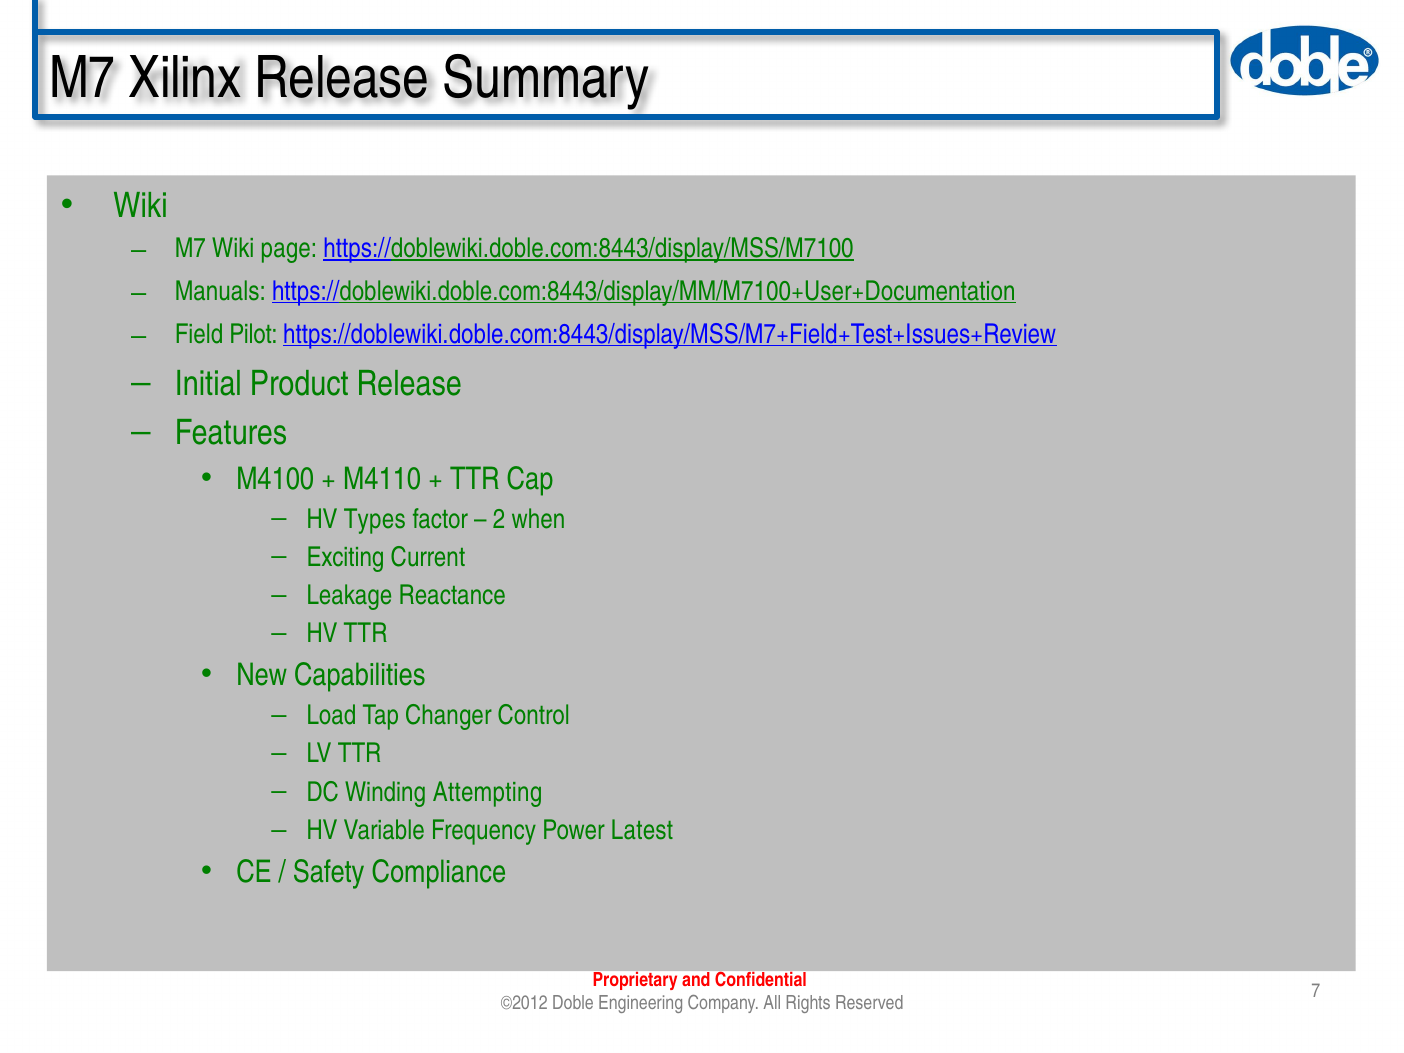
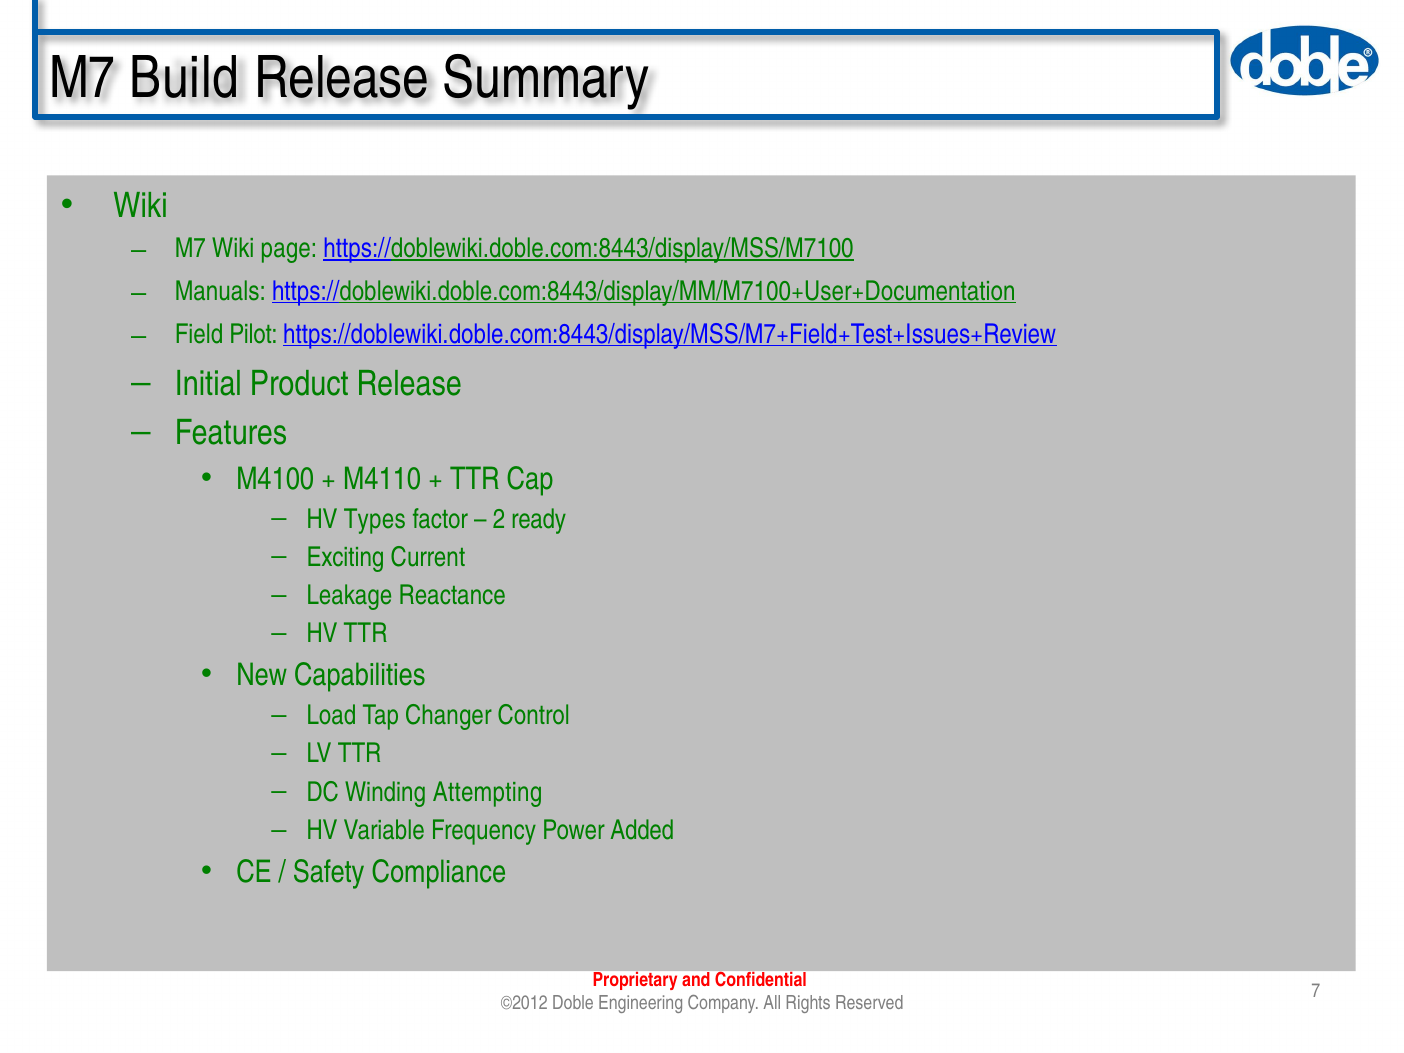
Xilinx: Xilinx -> Build (184, 78)
when: when -> ready (539, 519)
Latest: Latest -> Added (642, 830)
